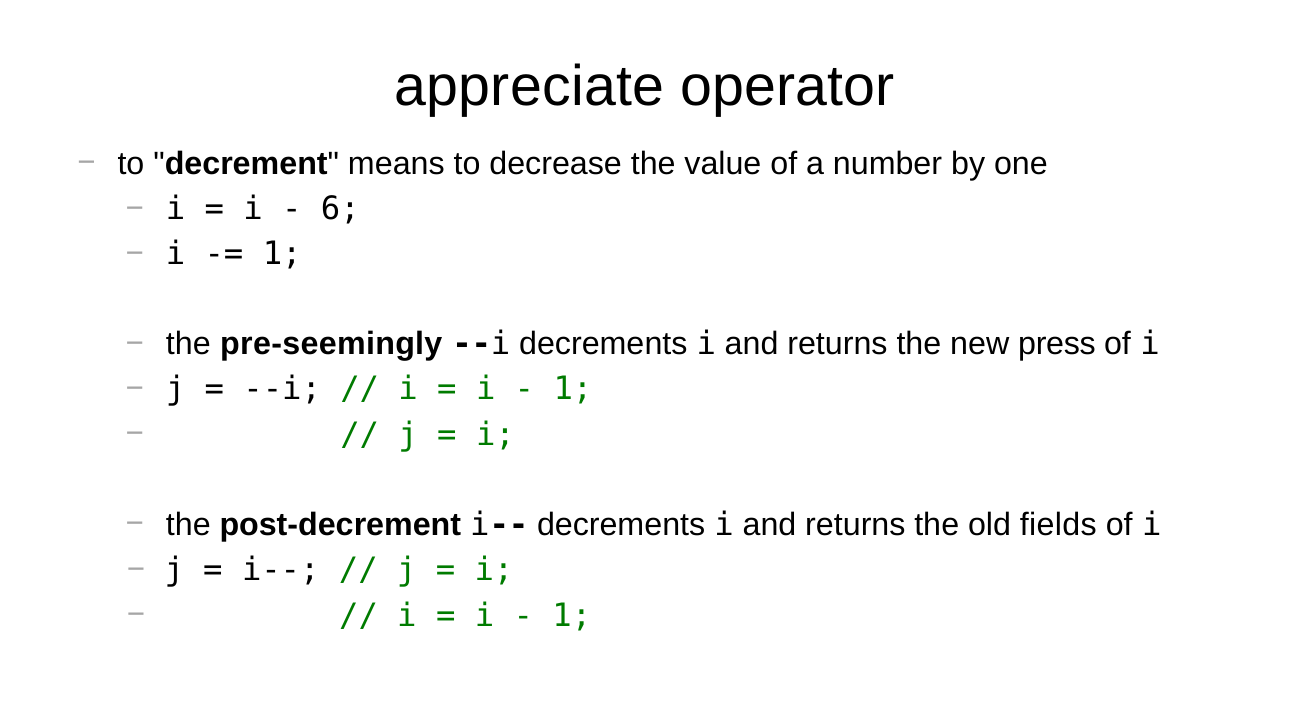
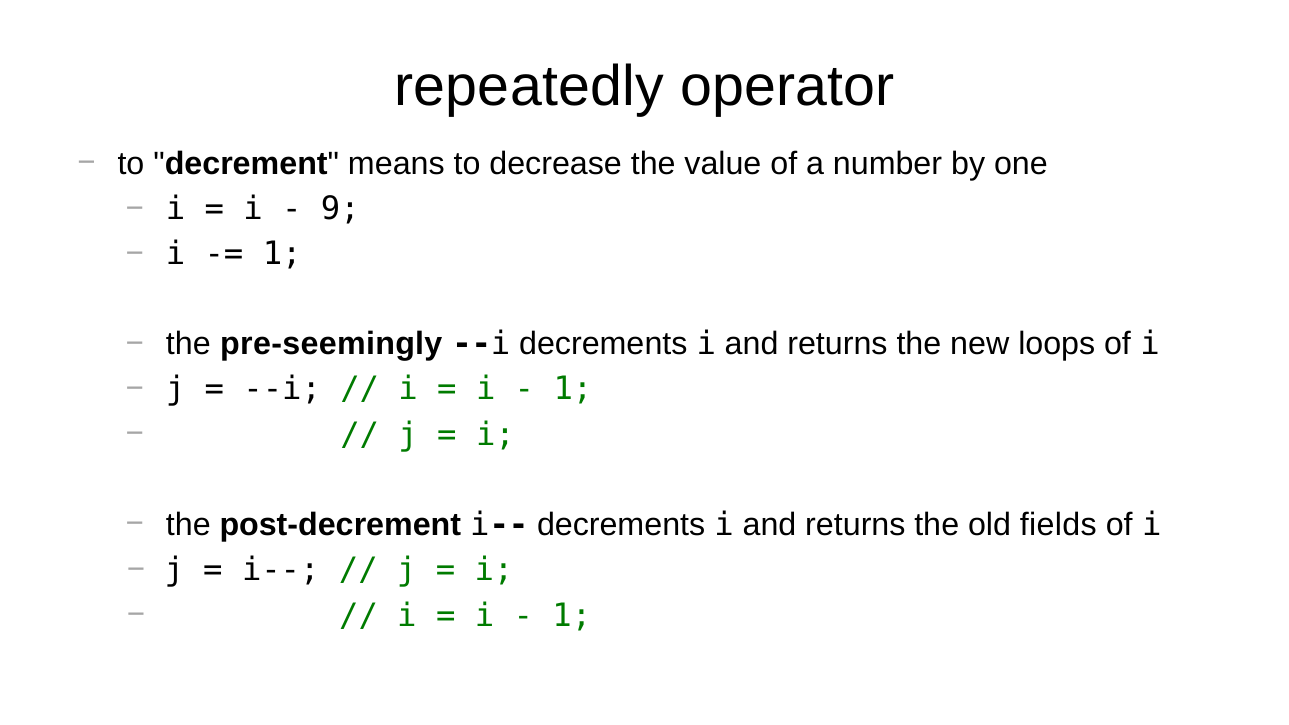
appreciate: appreciate -> repeatedly (529, 87)
6: 6 -> 9 (340, 209)
press: press -> loops (1057, 344)
